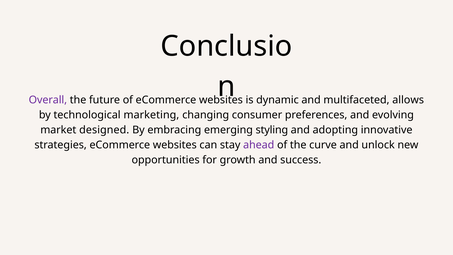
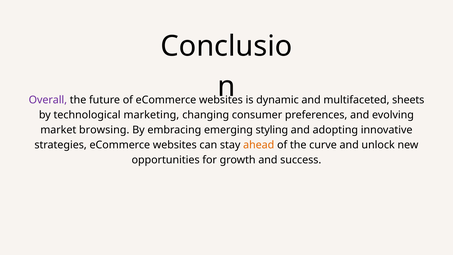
allows: allows -> sheets (408, 100)
designed: designed -> browsing (104, 130)
ahead colour: purple -> orange (259, 145)
